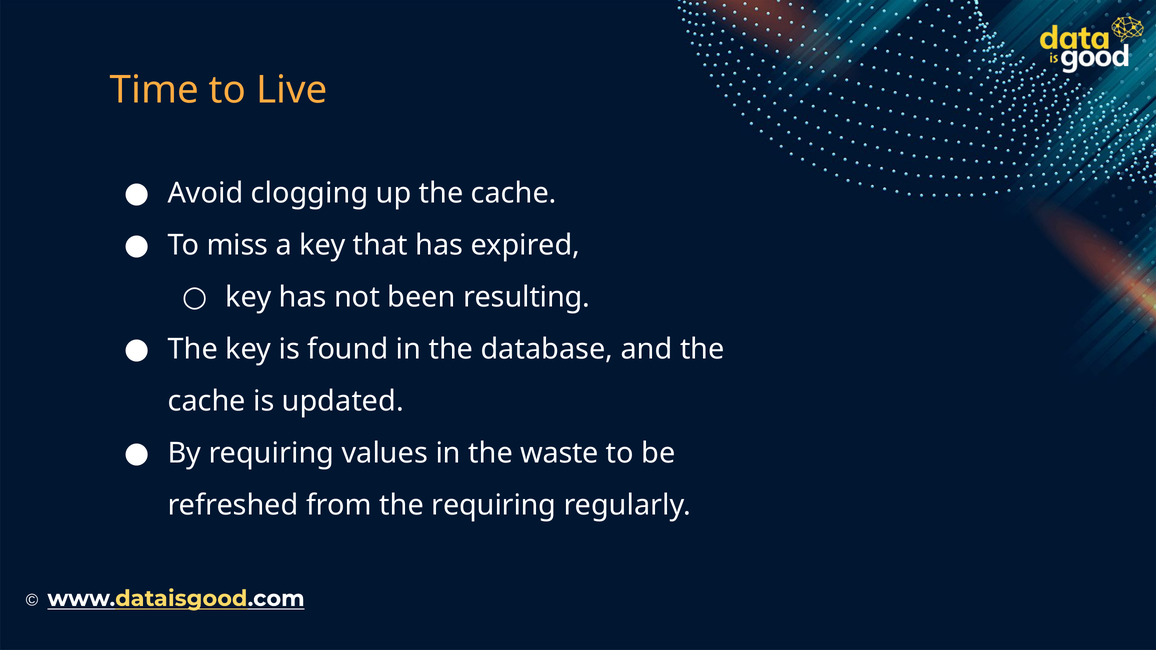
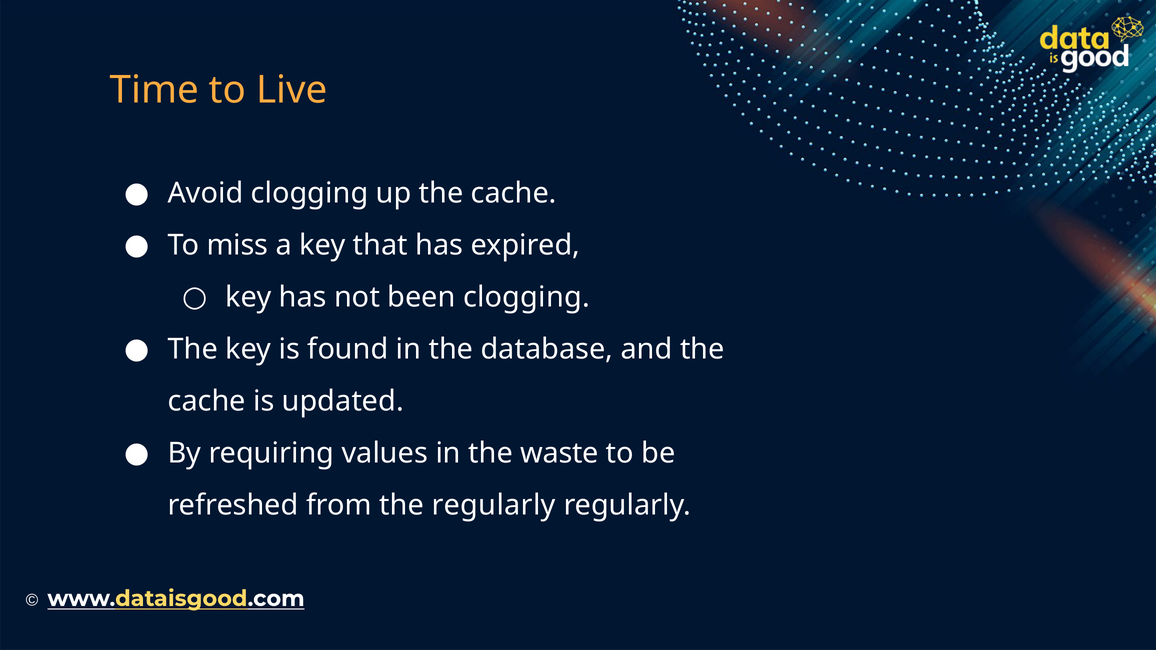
been resulting: resulting -> clogging (526, 297)
the requiring: requiring -> regularly (494, 505)
